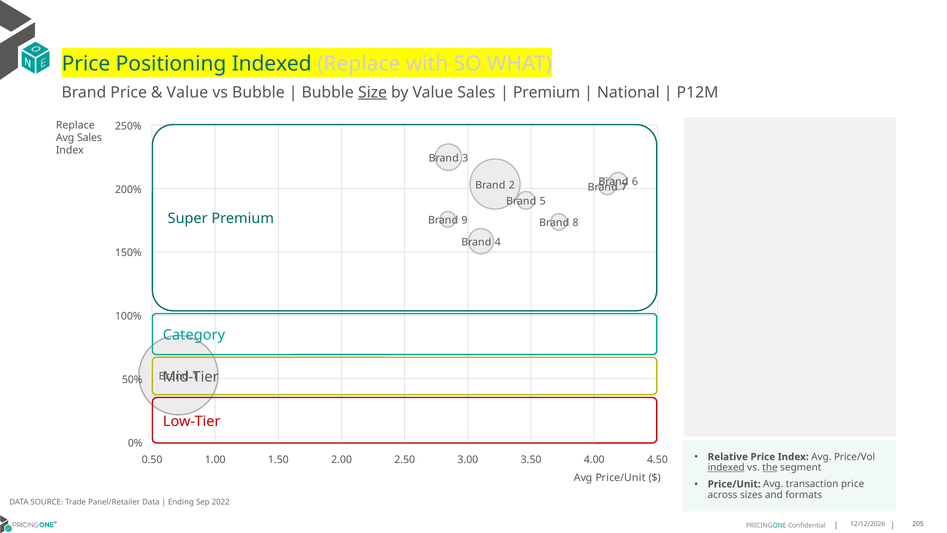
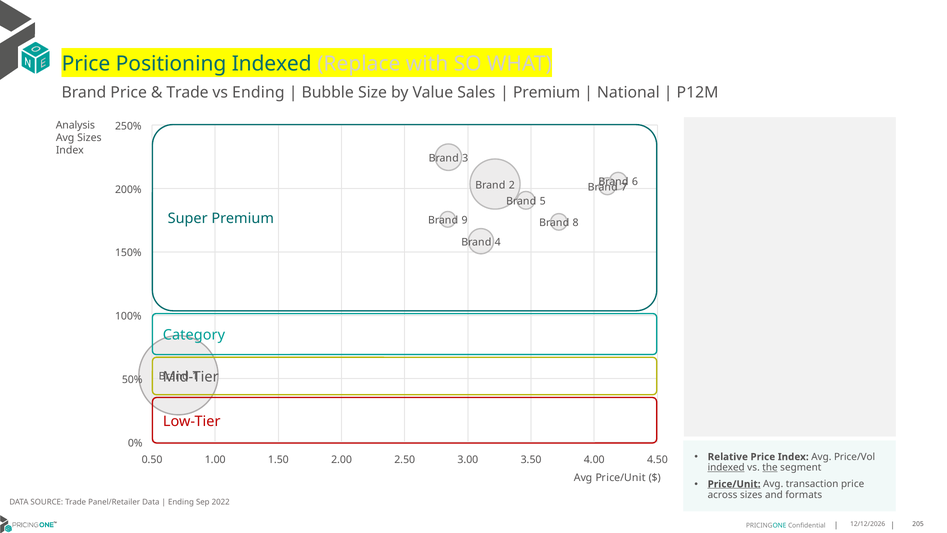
Value: Value -> Trade (188, 92)
vs Bubble: Bubble -> Ending (258, 92)
Size underline: present -> none (372, 92)
Replace: Replace -> Analysis (75, 125)
Avg Sales: Sales -> Sizes (89, 138)
Price/Unit underline: none -> present (734, 484)
